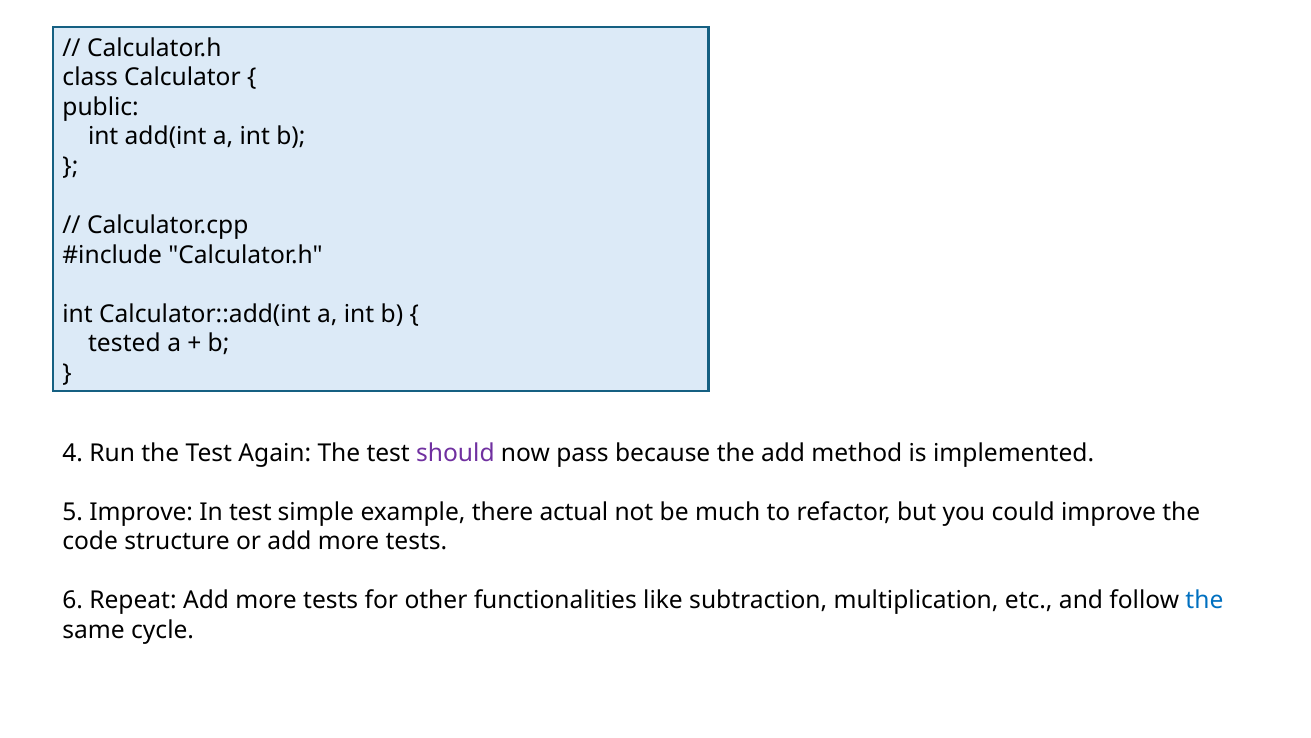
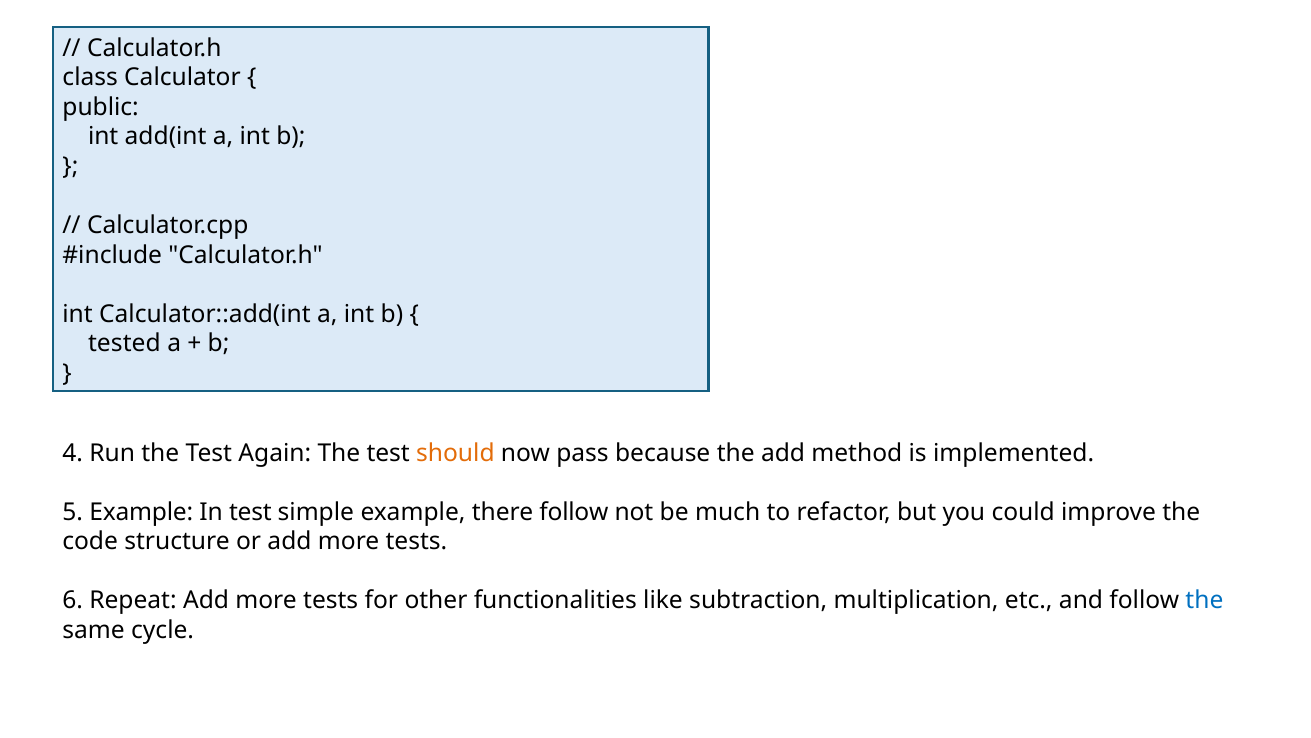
should colour: purple -> orange (455, 453)
5 Improve: Improve -> Example (141, 512)
there actual: actual -> follow (574, 512)
